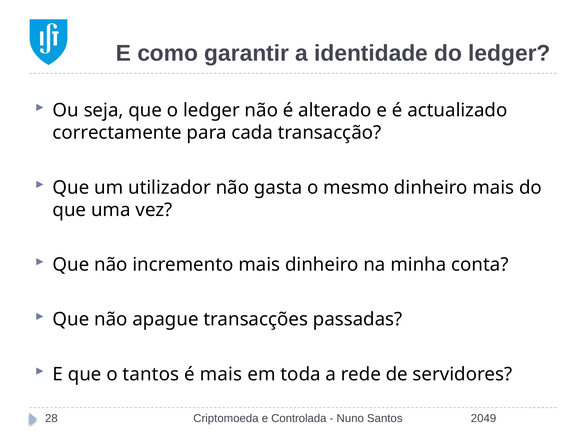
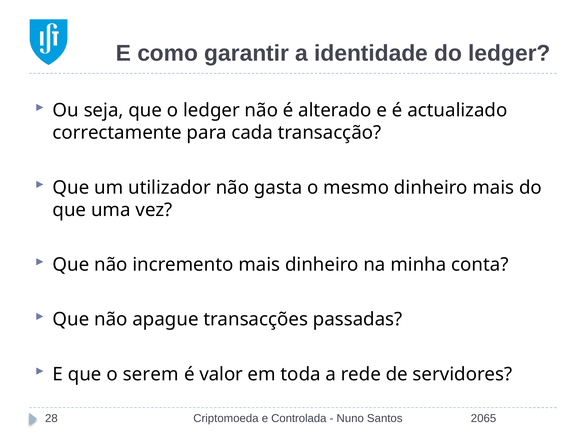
tantos: tantos -> serem (151, 374)
é mais: mais -> valor (221, 374)
2049: 2049 -> 2065 (484, 418)
